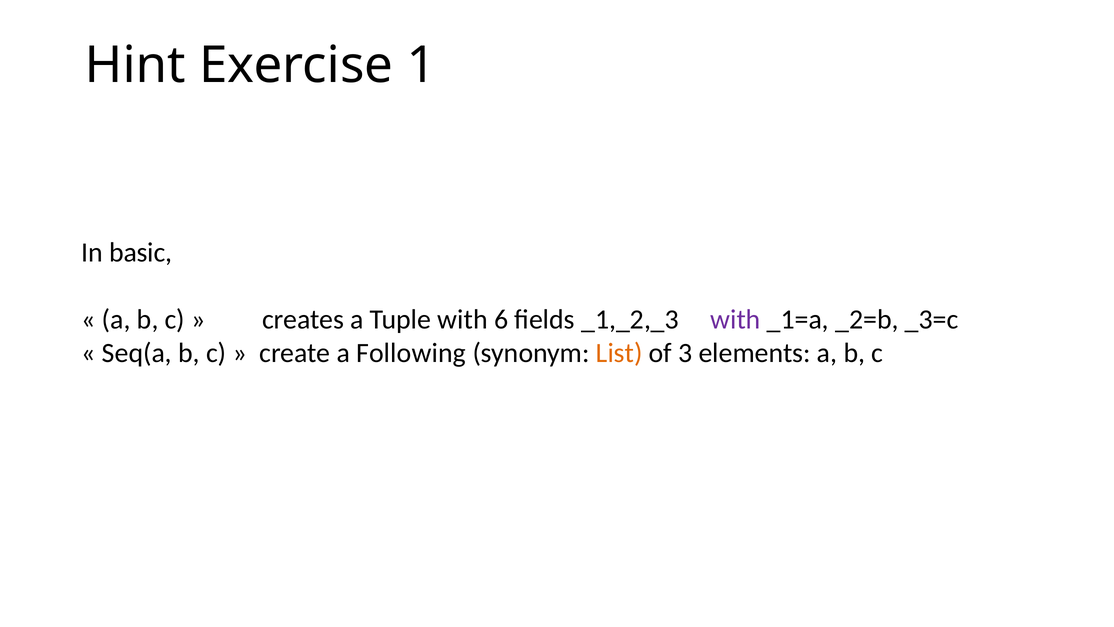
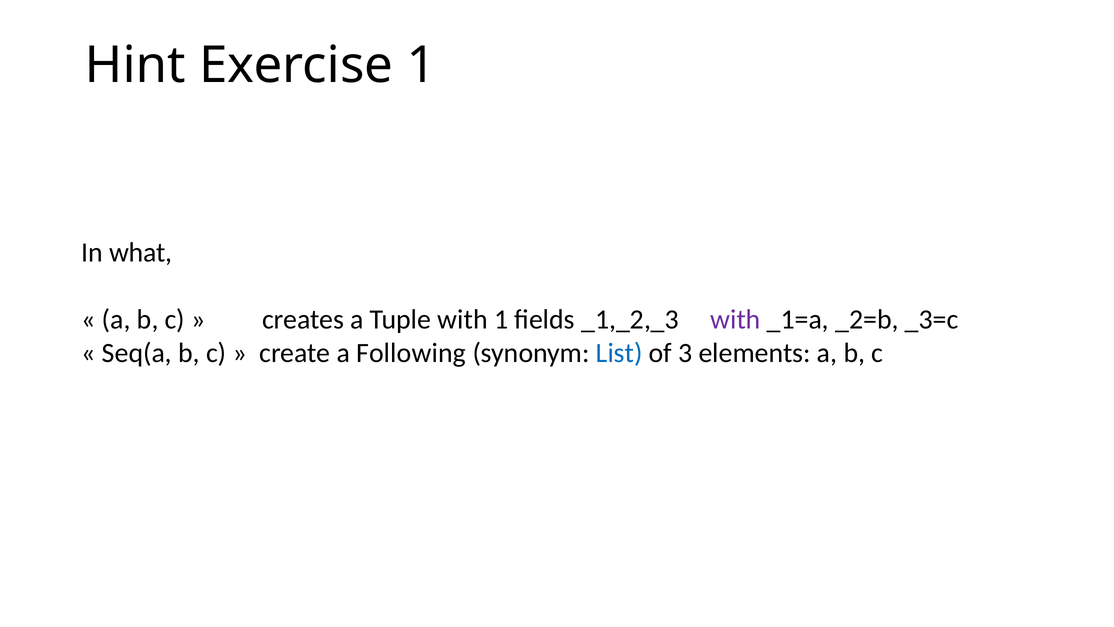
basic: basic -> what (141, 253)
with 6: 6 -> 1 (501, 319)
List colour: orange -> blue (619, 353)
